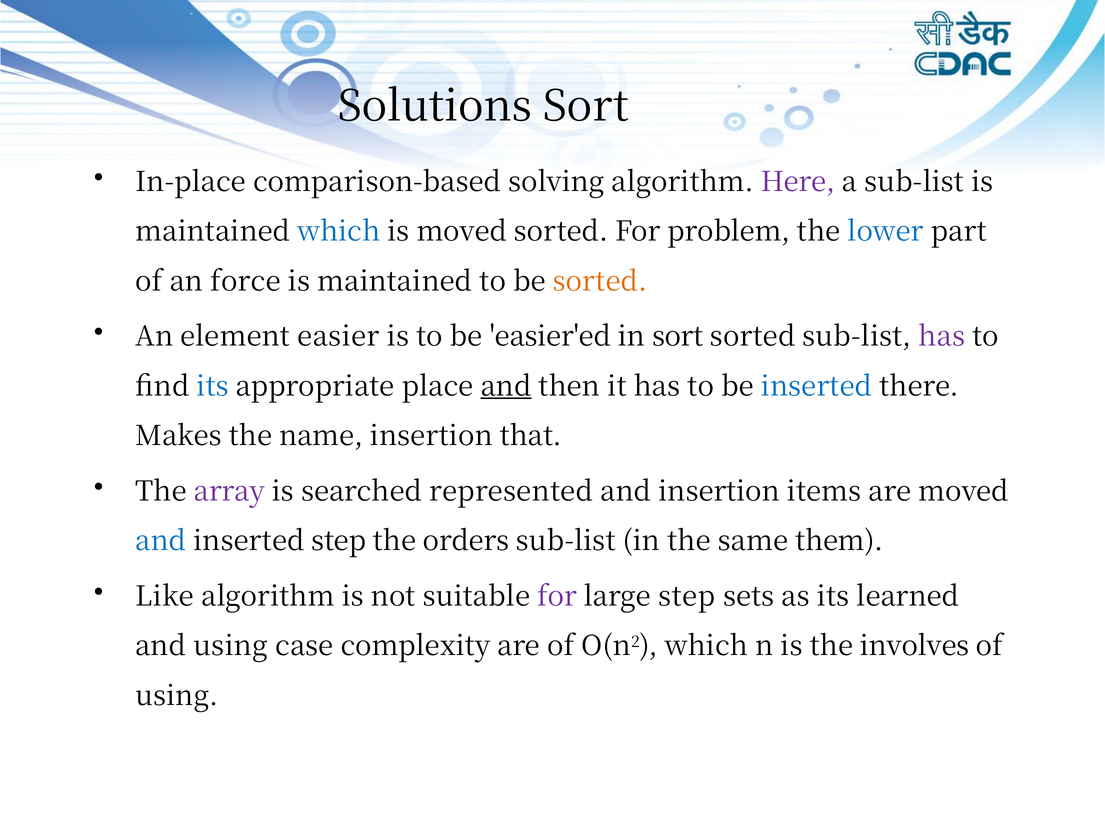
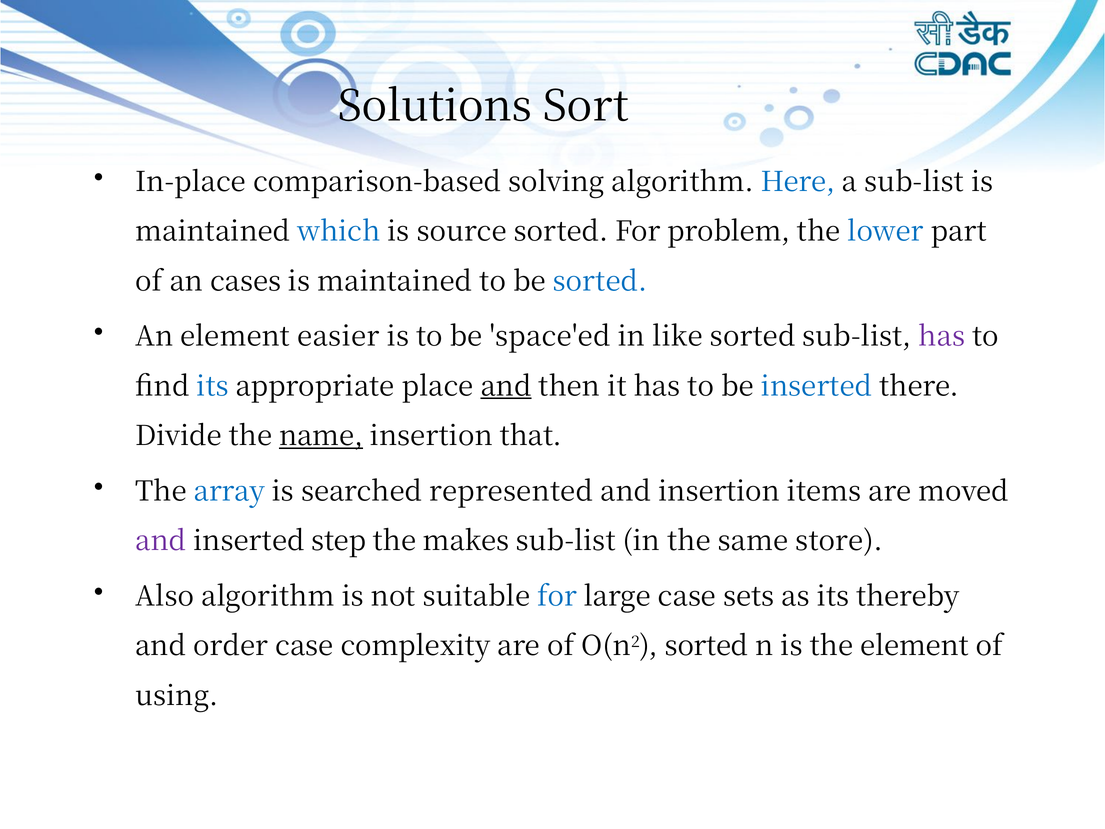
Here colour: purple -> blue (798, 182)
is moved: moved -> source (462, 232)
force: force -> cases (246, 281)
sorted colour: orange -> blue (600, 281)
easier'ed: easier'ed -> space'ed (550, 337)
in sort: sort -> like (678, 337)
Makes: Makes -> Divide (179, 436)
name underline: none -> present (321, 436)
array colour: purple -> blue (229, 491)
and colour: blue -> purple (161, 541)
orders: orders -> makes (466, 541)
them: them -> store (839, 541)
Like: Like -> Also (165, 596)
for colour: purple -> blue (557, 596)
large step: step -> case (687, 596)
learned: learned -> thereby (908, 596)
and using: using -> order (231, 646)
Ο(n2 which: which -> sorted (707, 646)
the involves: involves -> element (915, 646)
